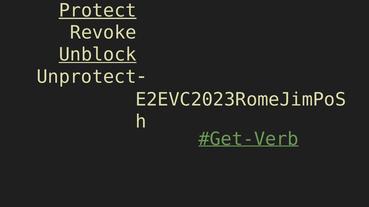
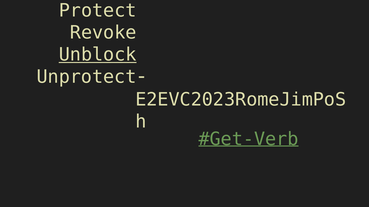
Protect underline: present -> none (98, 11)
